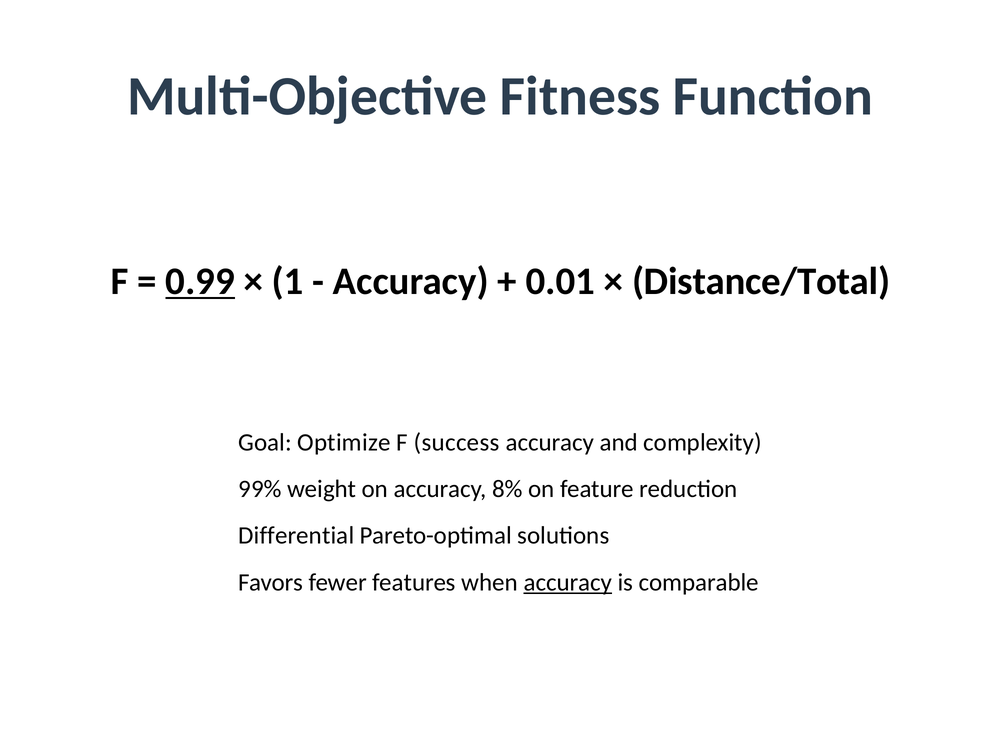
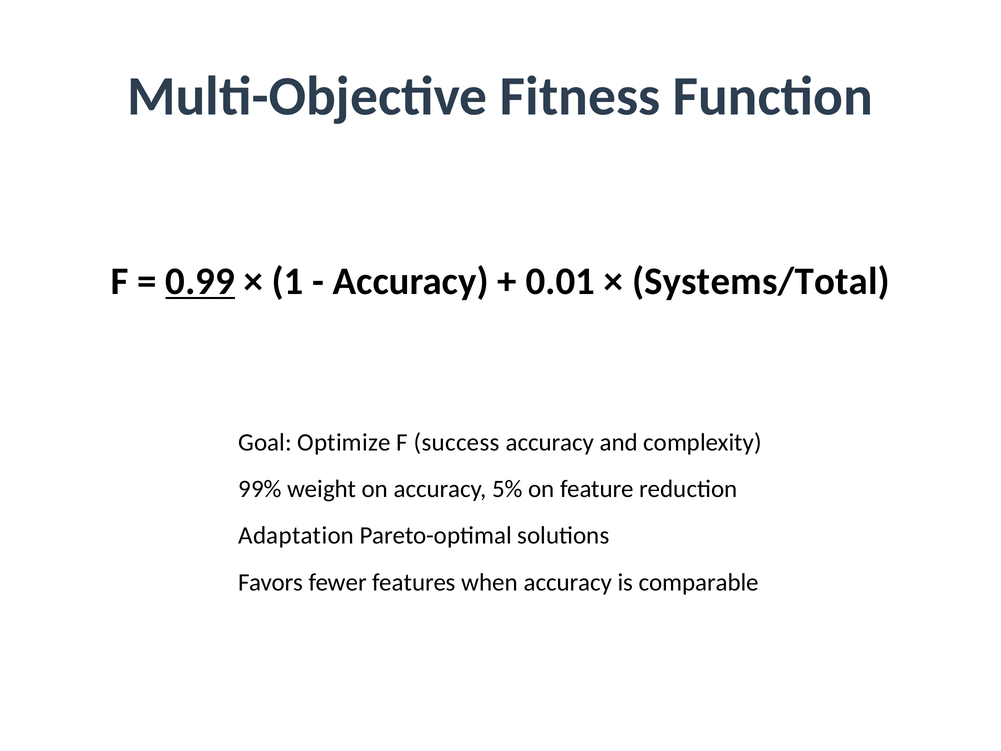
Distance/Total: Distance/Total -> Systems/Total (761, 281)
8%: 8% -> 5% (507, 489)
Differential: Differential -> Adaptation (296, 536)
accuracy underline: present -> none (568, 582)
